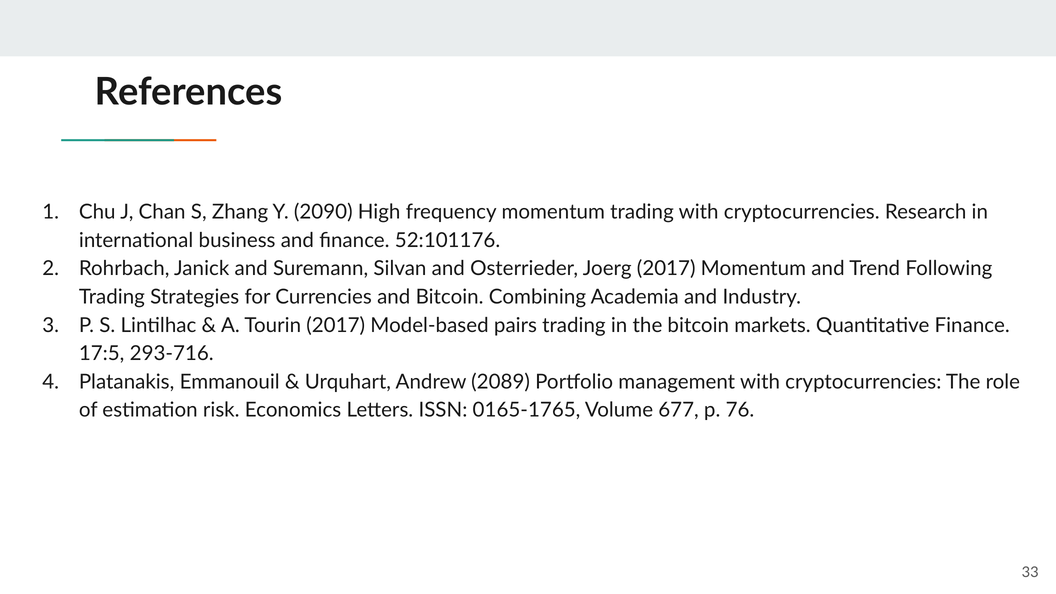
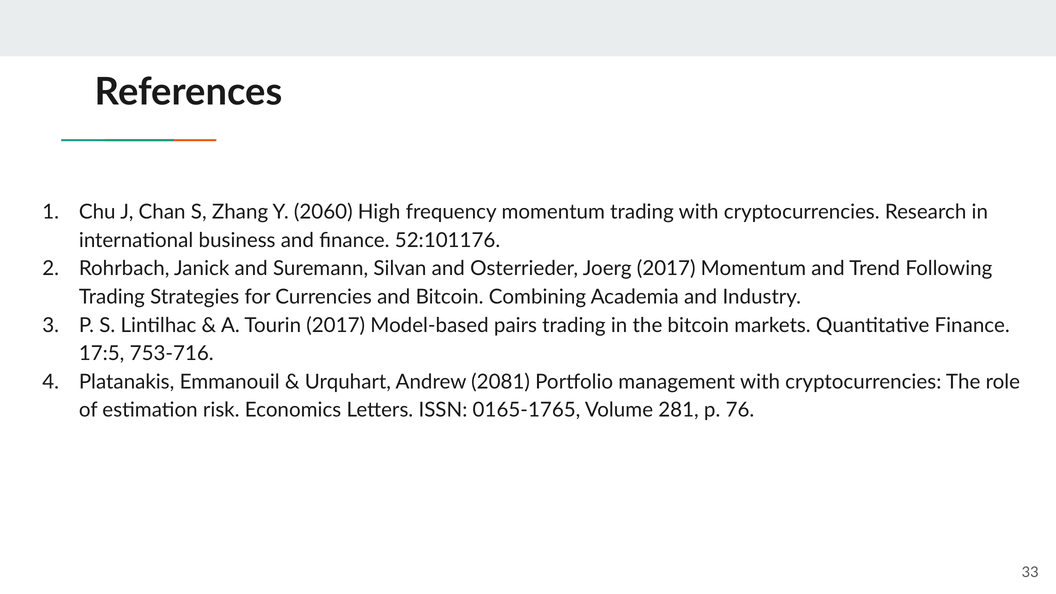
2090: 2090 -> 2060 (323, 212)
293-716: 293-716 -> 753-716 (172, 354)
2089: 2089 -> 2081 (501, 382)
677: 677 -> 281 (679, 410)
